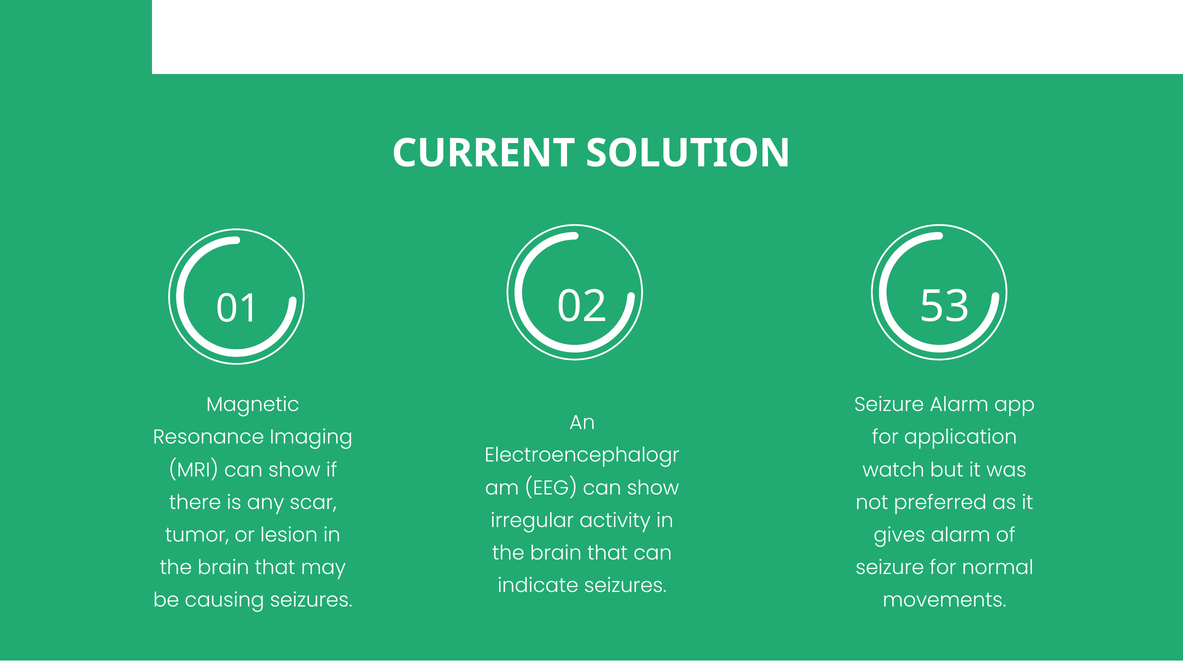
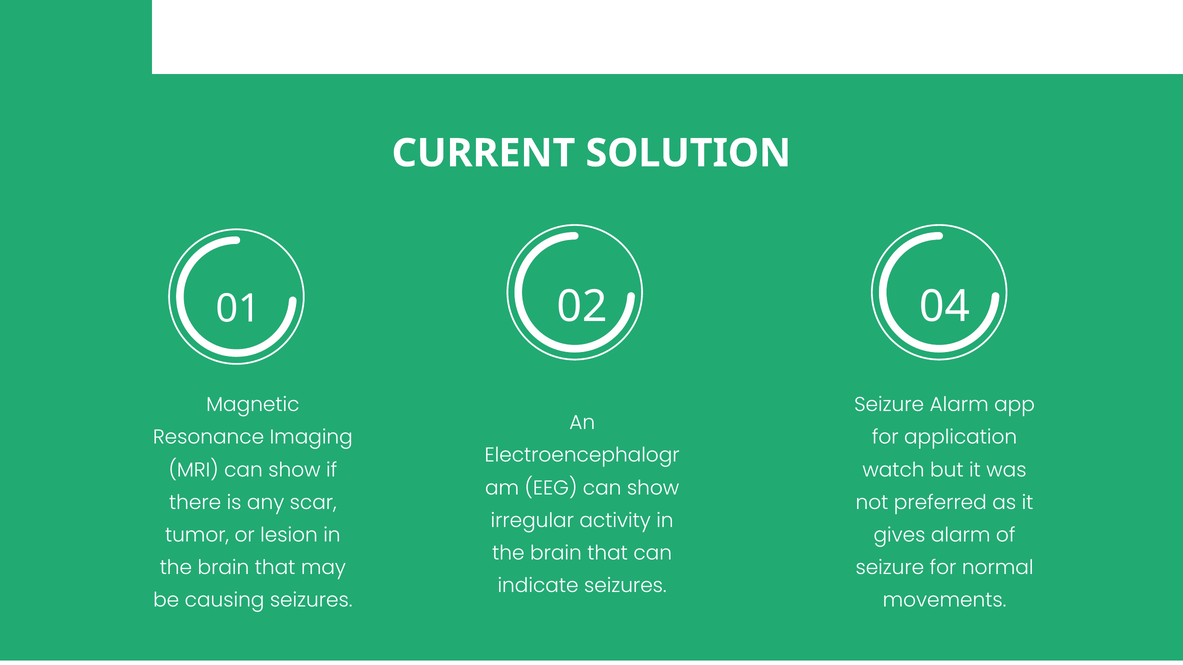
53: 53 -> 04 (945, 307)
